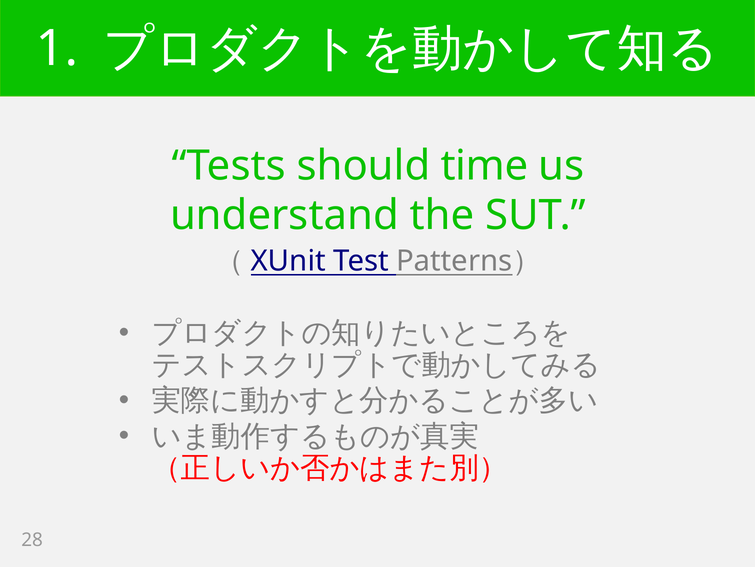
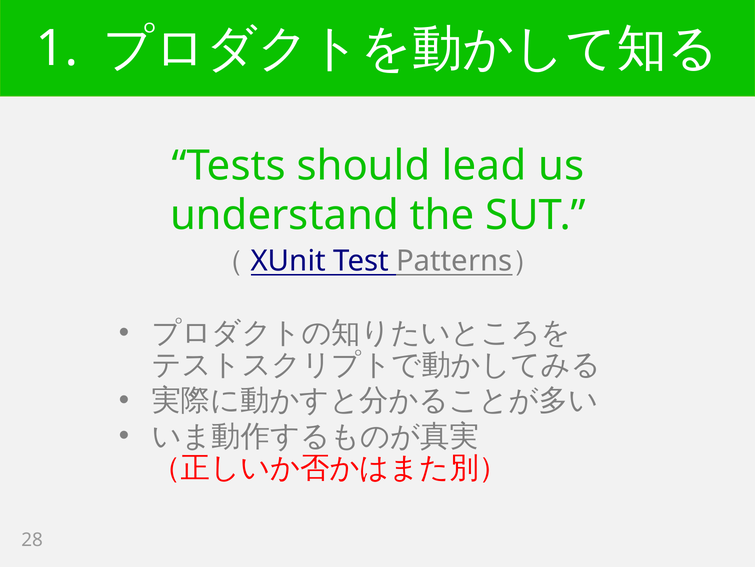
time: time -> lead (484, 166)
